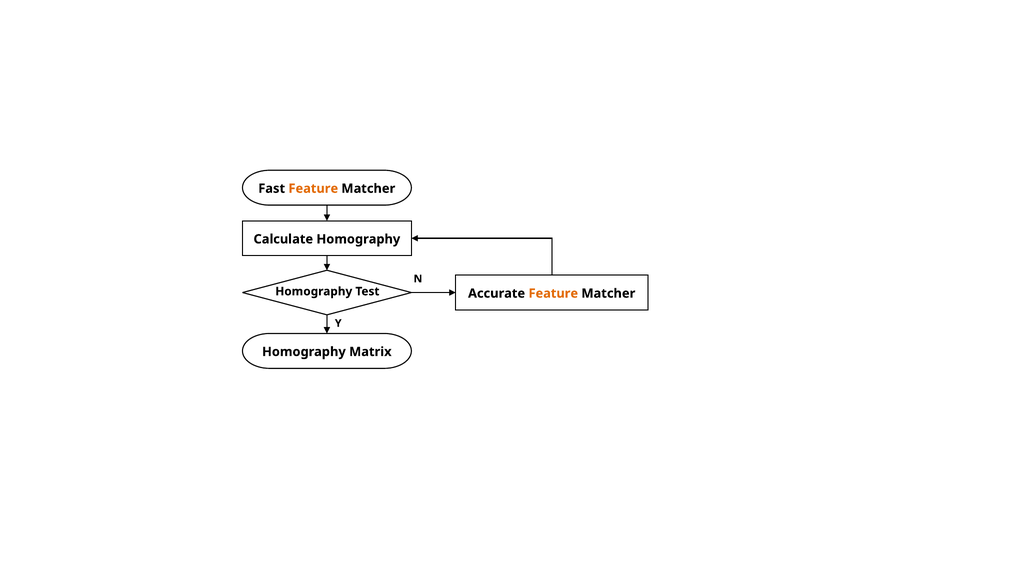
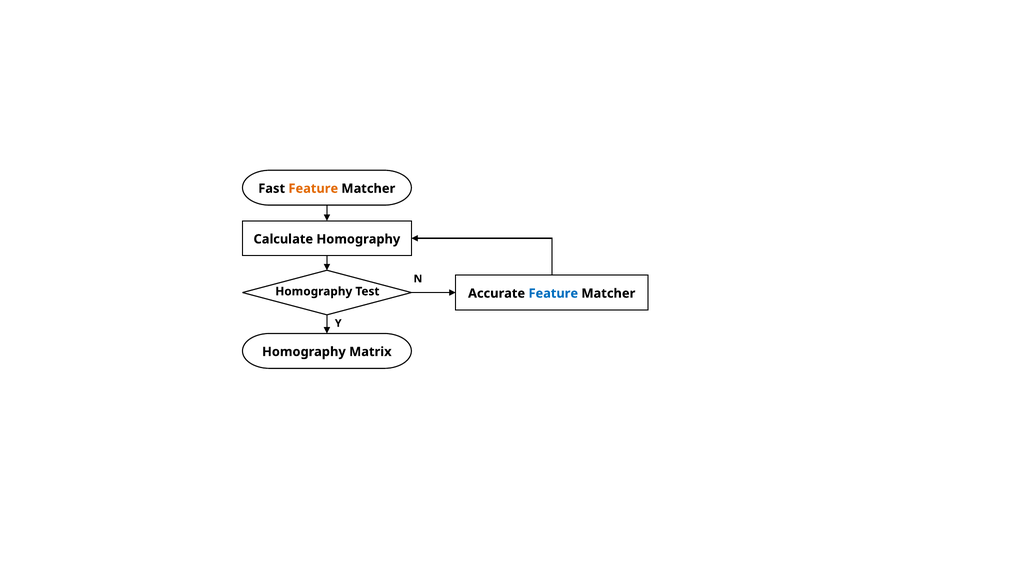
Feature colour: orange -> blue (553, 293)
